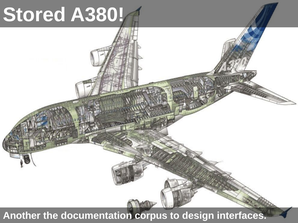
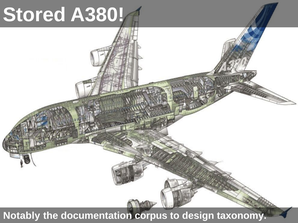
Another: Another -> Notably (22, 216)
interfaces: interfaces -> taxonomy (242, 216)
